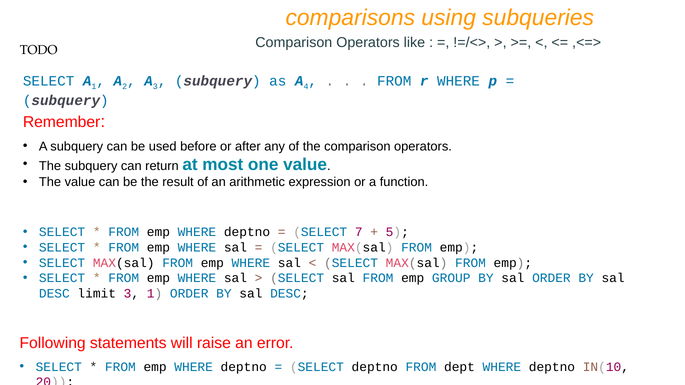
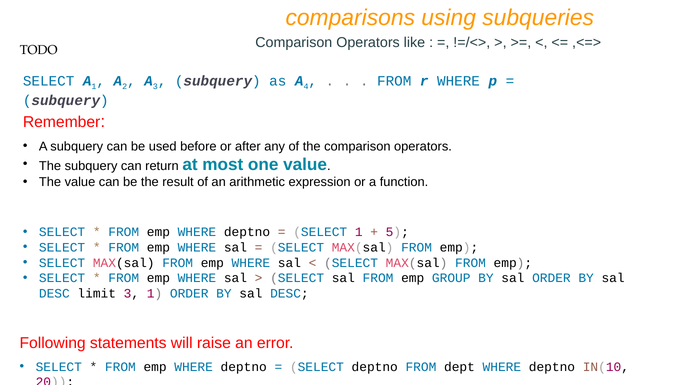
SELECT 7: 7 -> 1 (359, 232)
